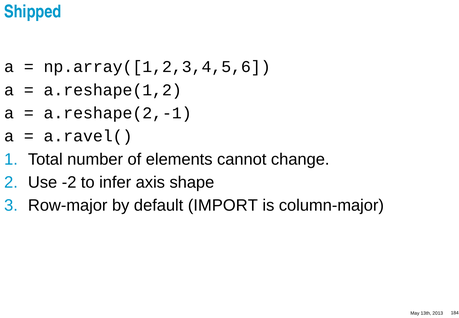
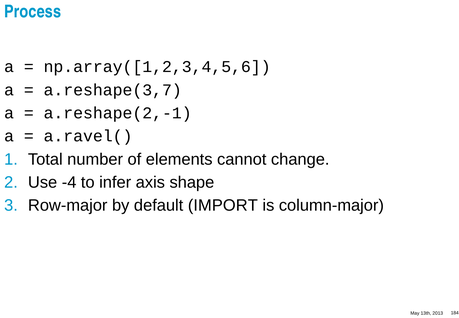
Shipped: Shipped -> Process (33, 12)
a.reshape(1,2: a.reshape(1,2 -> a.reshape(3,7 (113, 90)
-2: -2 -> -4 (69, 182)
